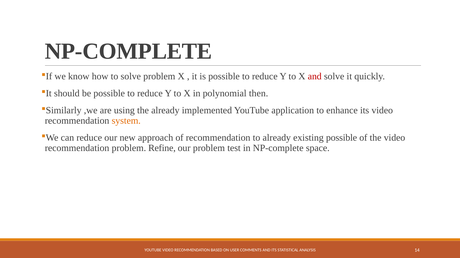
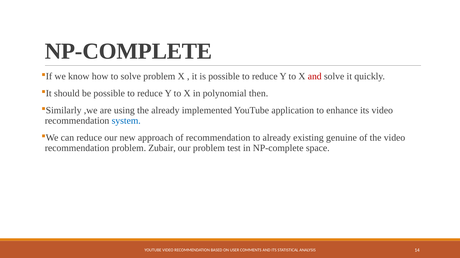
system colour: orange -> blue (126, 121)
existing possible: possible -> genuine (341, 138)
Refine: Refine -> Zubair (162, 148)
